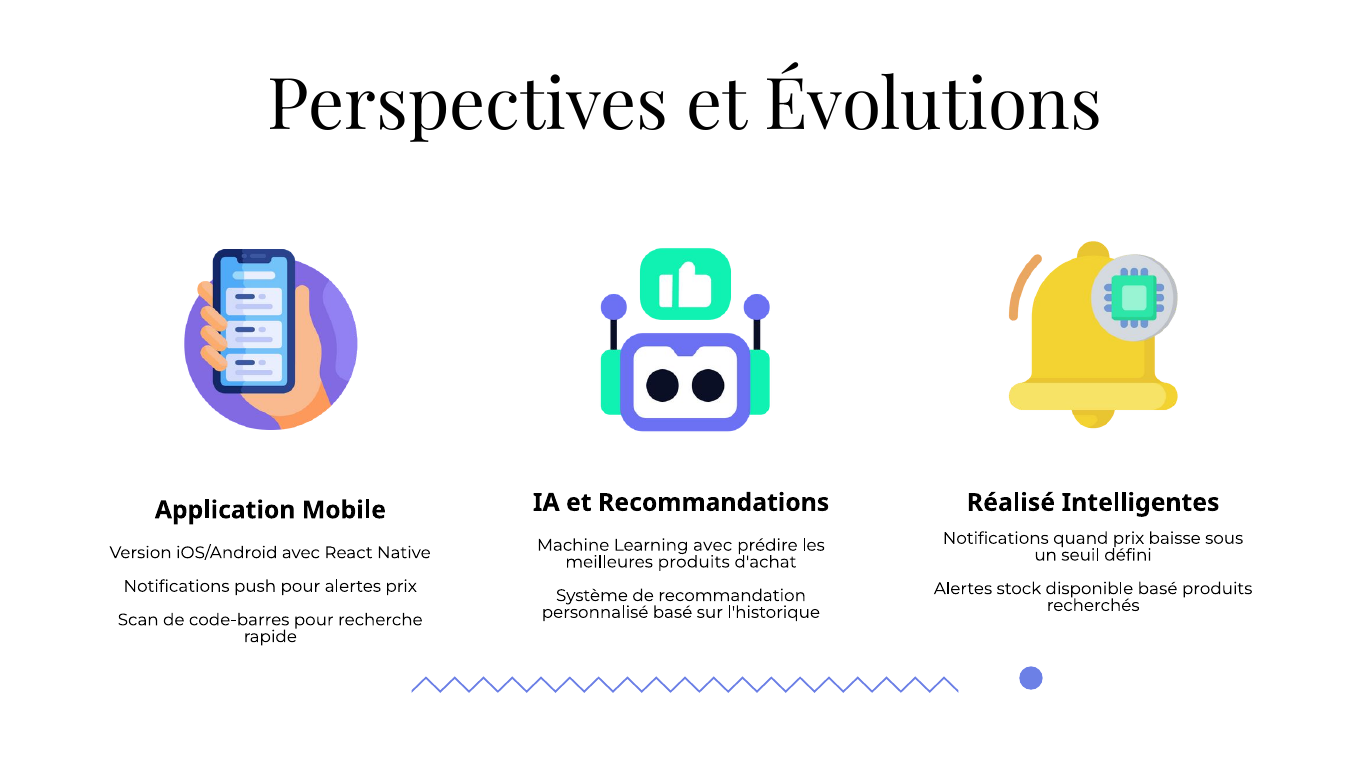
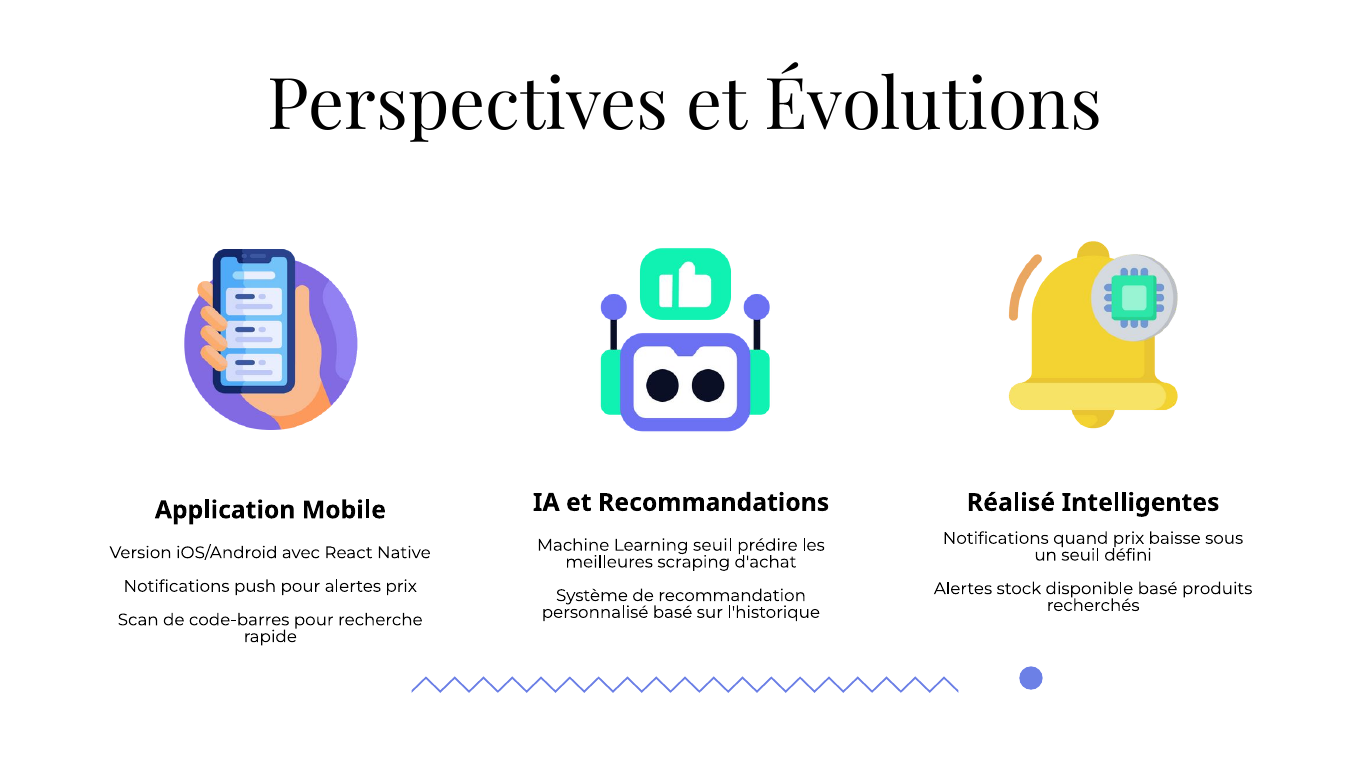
Learning avec: avec -> seuil (713, 545)
meilleures produits: produits -> scraping (694, 562)
